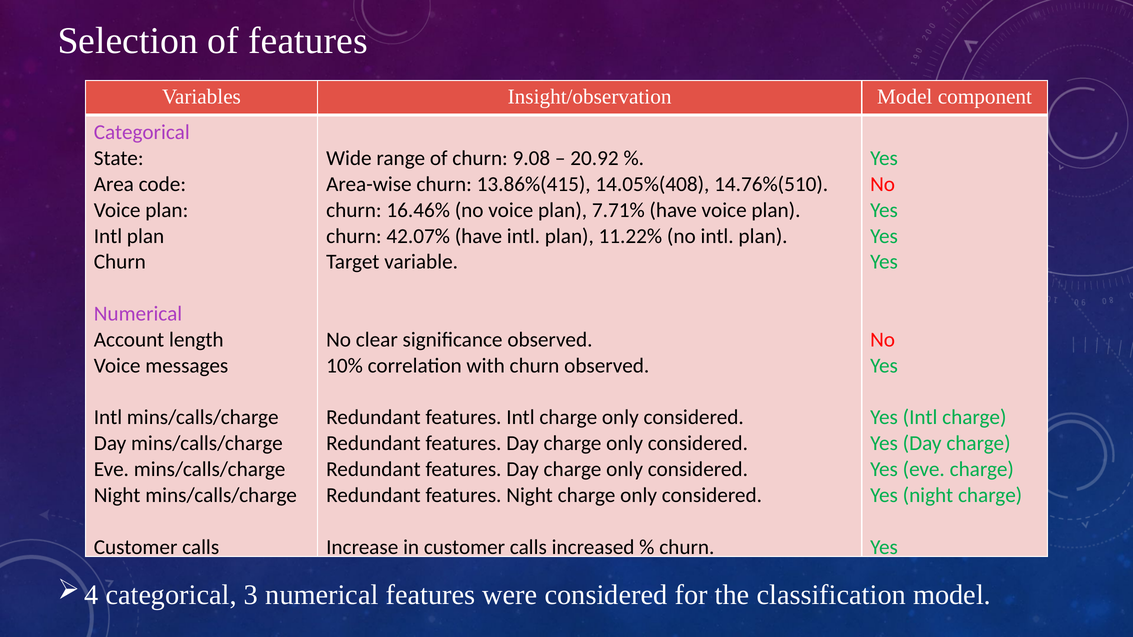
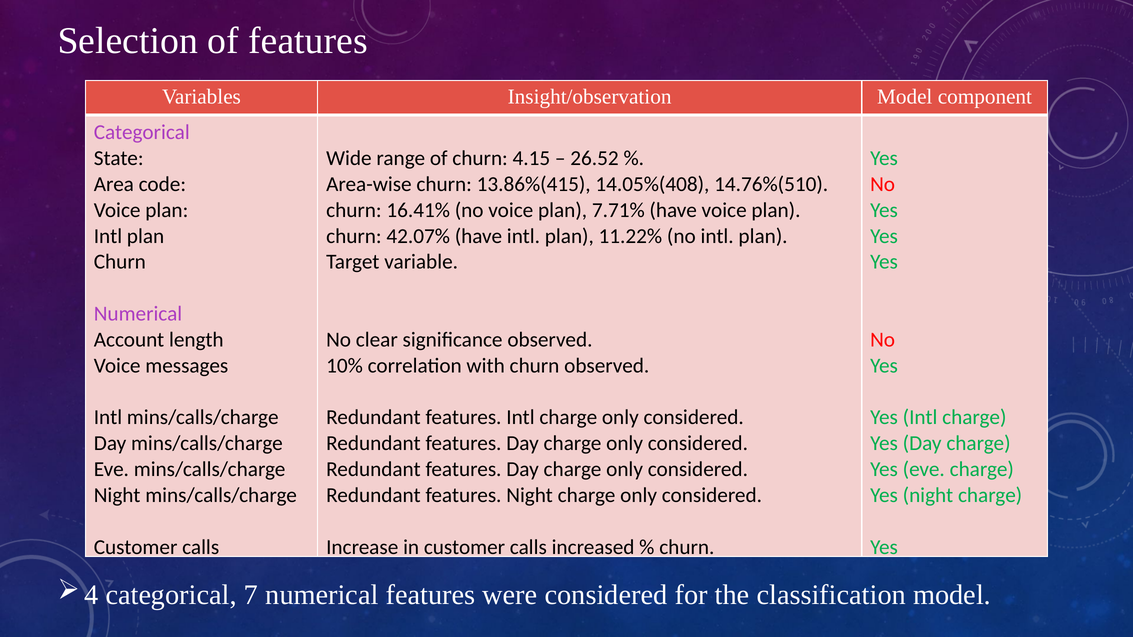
9.08: 9.08 -> 4.15 (531, 158)
20.92: 20.92 -> 26.52 (595, 158)
16.46%: 16.46% -> 16.41% (418, 210)
3: 3 -> 7 (251, 595)
